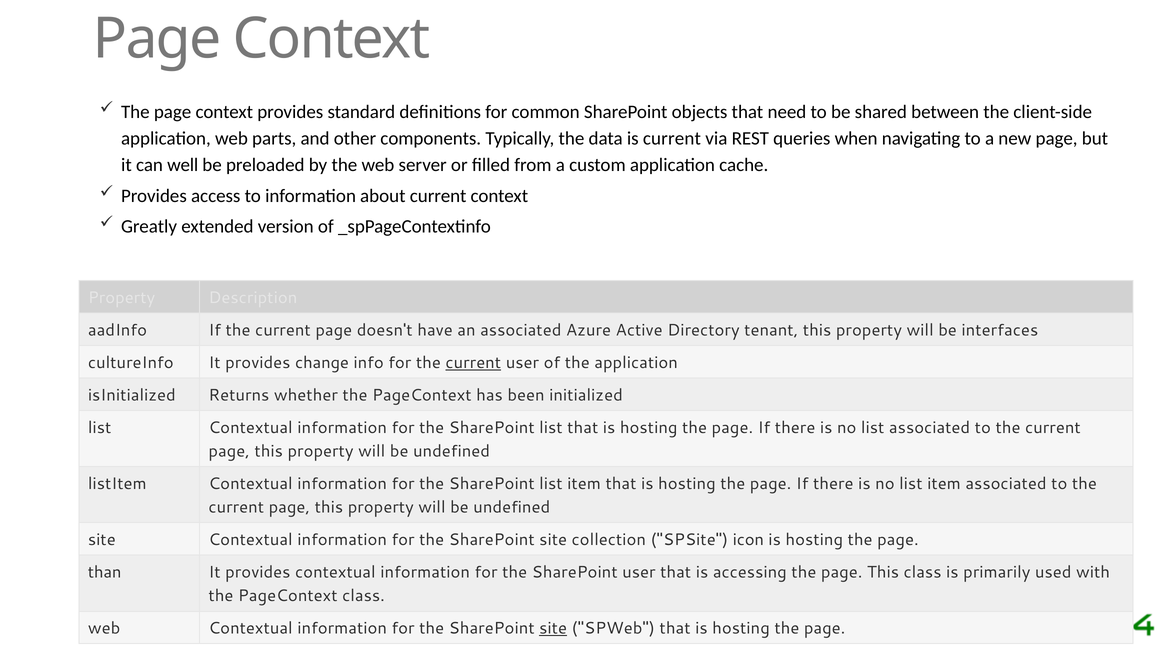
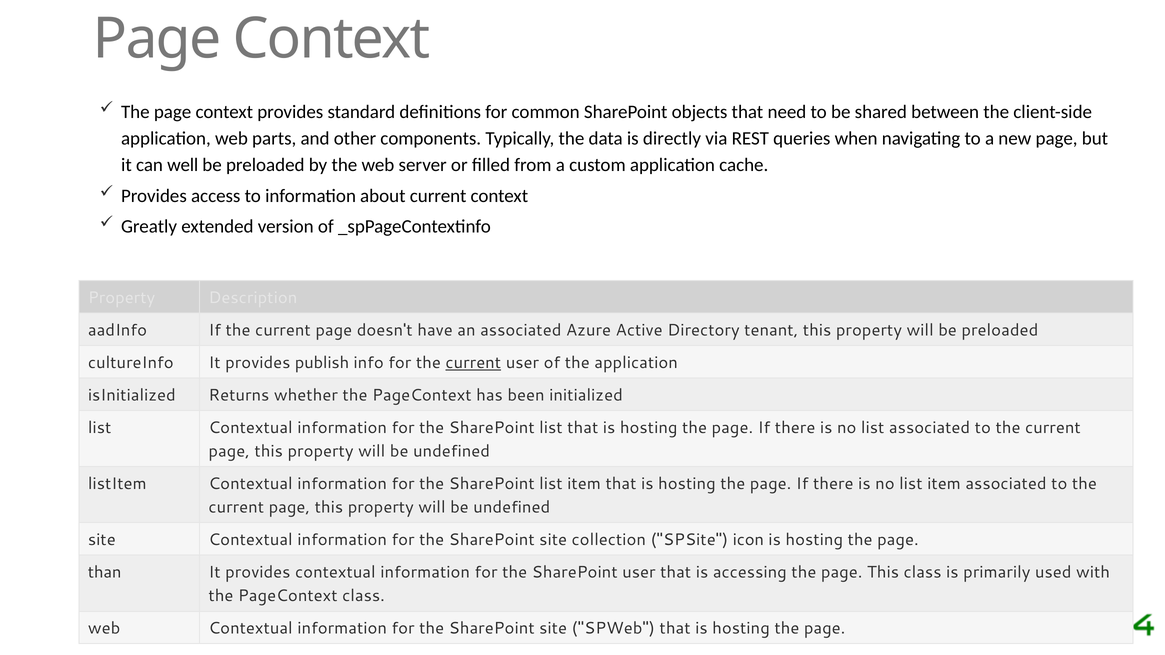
is current: current -> directly (672, 139)
will be interfaces: interfaces -> preloaded (1000, 330)
change: change -> publish (322, 363)
site underline: present -> none (553, 629)
